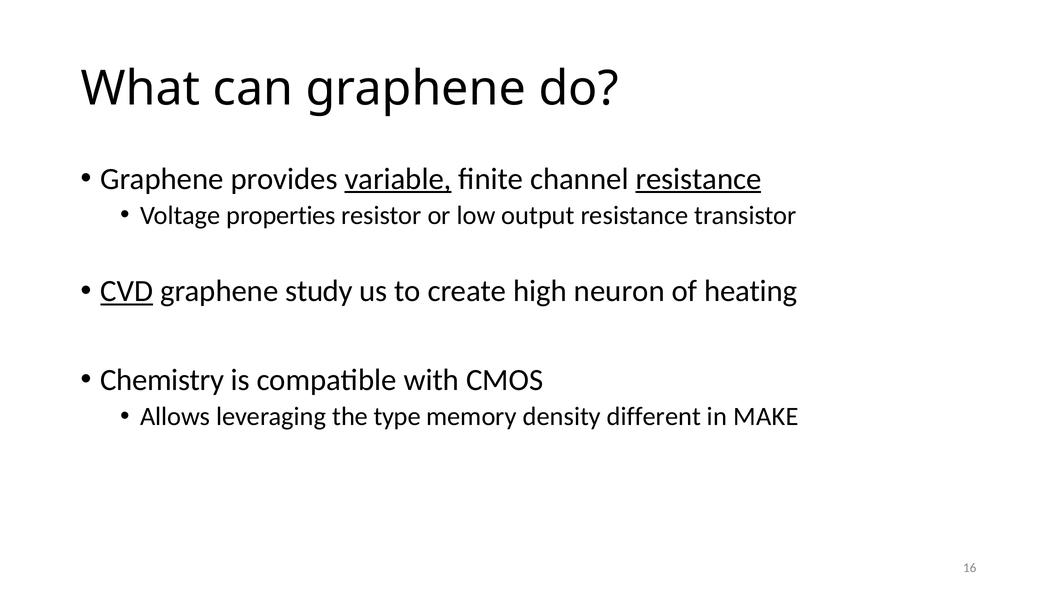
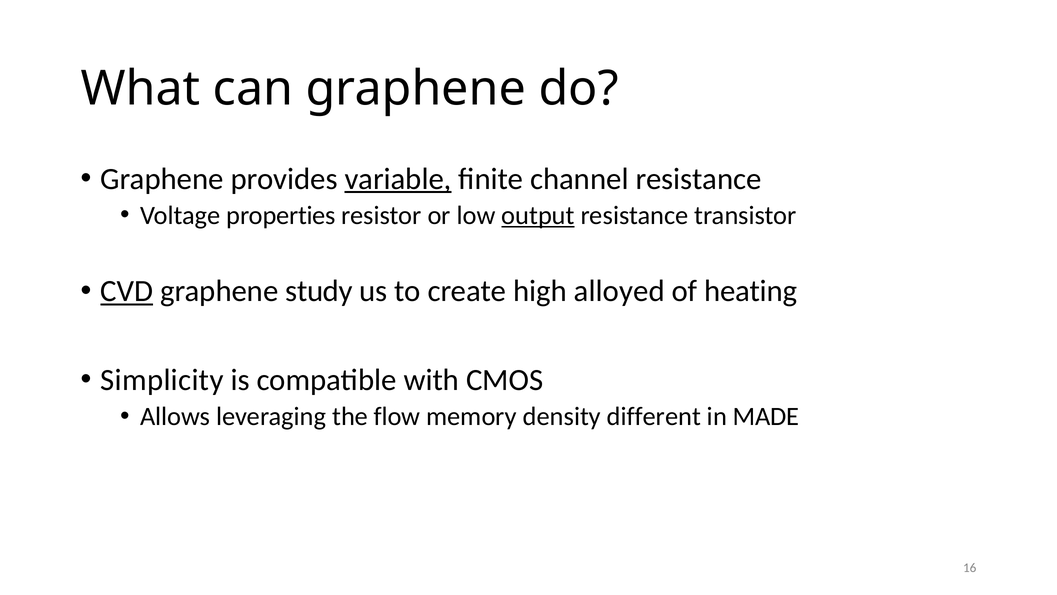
resistance underline: present -> none (698, 179)
output underline: none -> present (538, 215)
neuron: neuron -> alloyed (619, 291)
Chemistry: Chemistry -> Simplicity (162, 380)
type: type -> flow (397, 416)
MAKE: MAKE -> MADE (766, 416)
